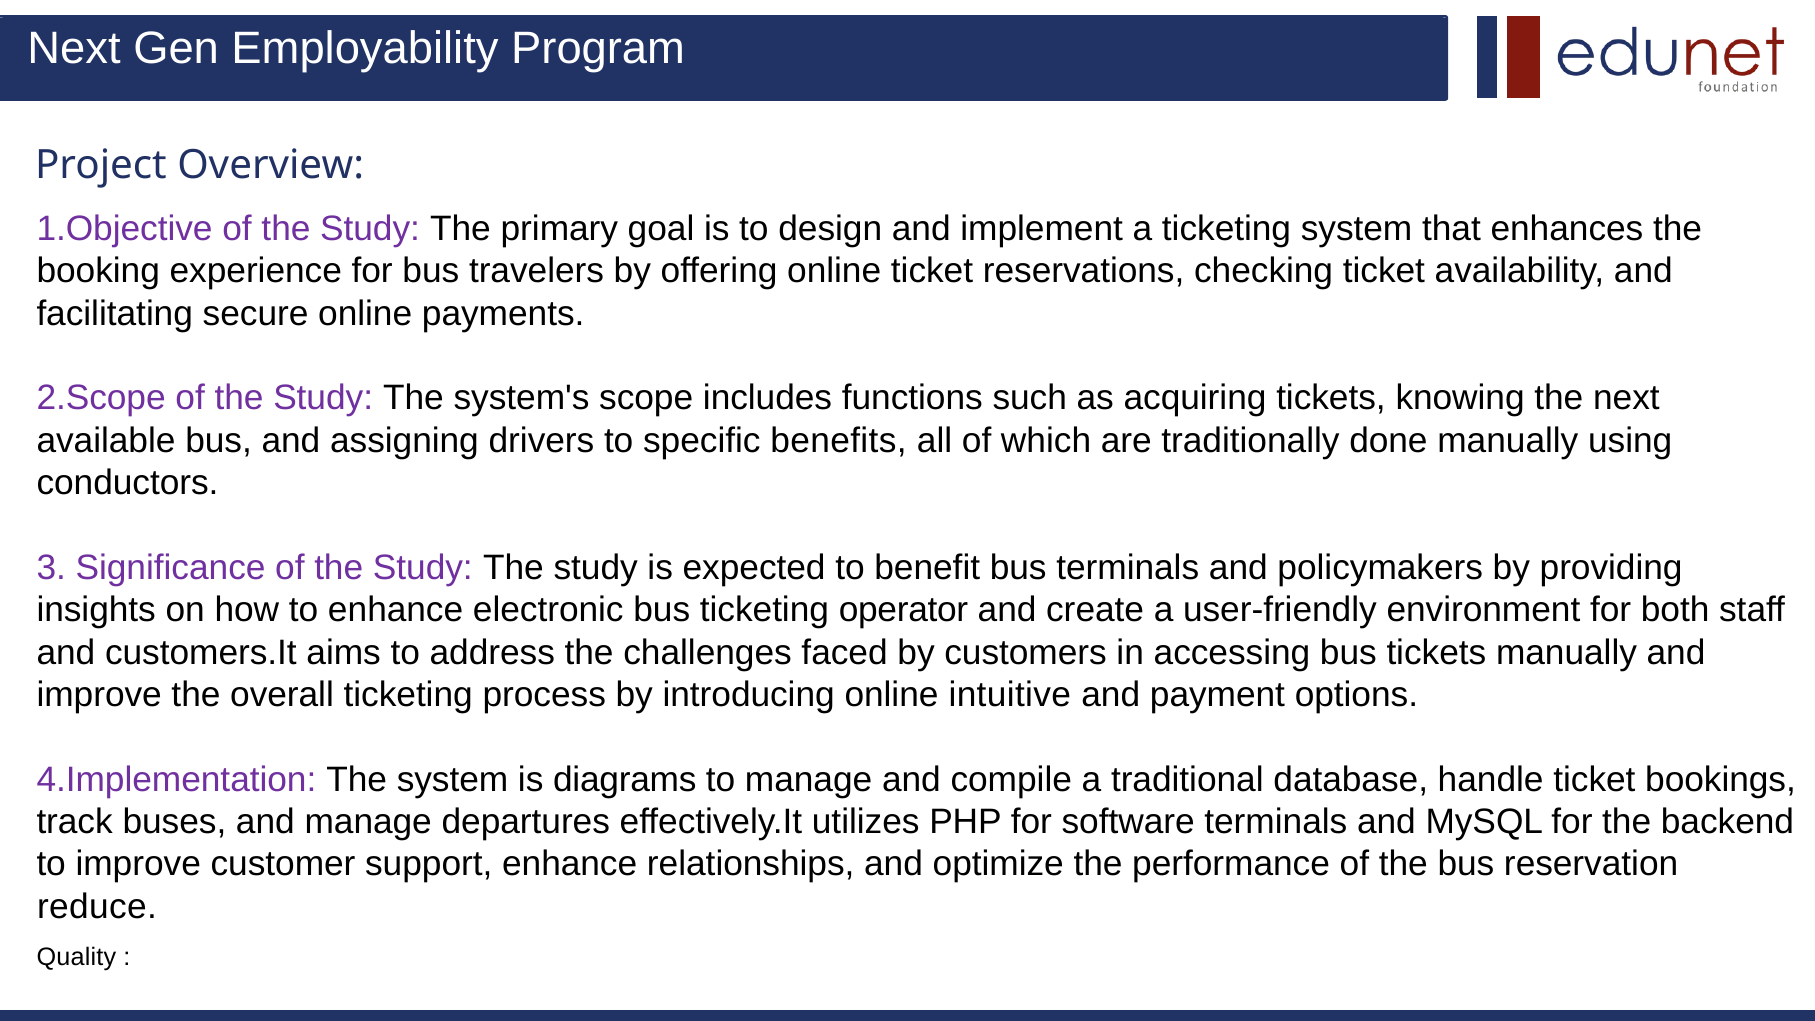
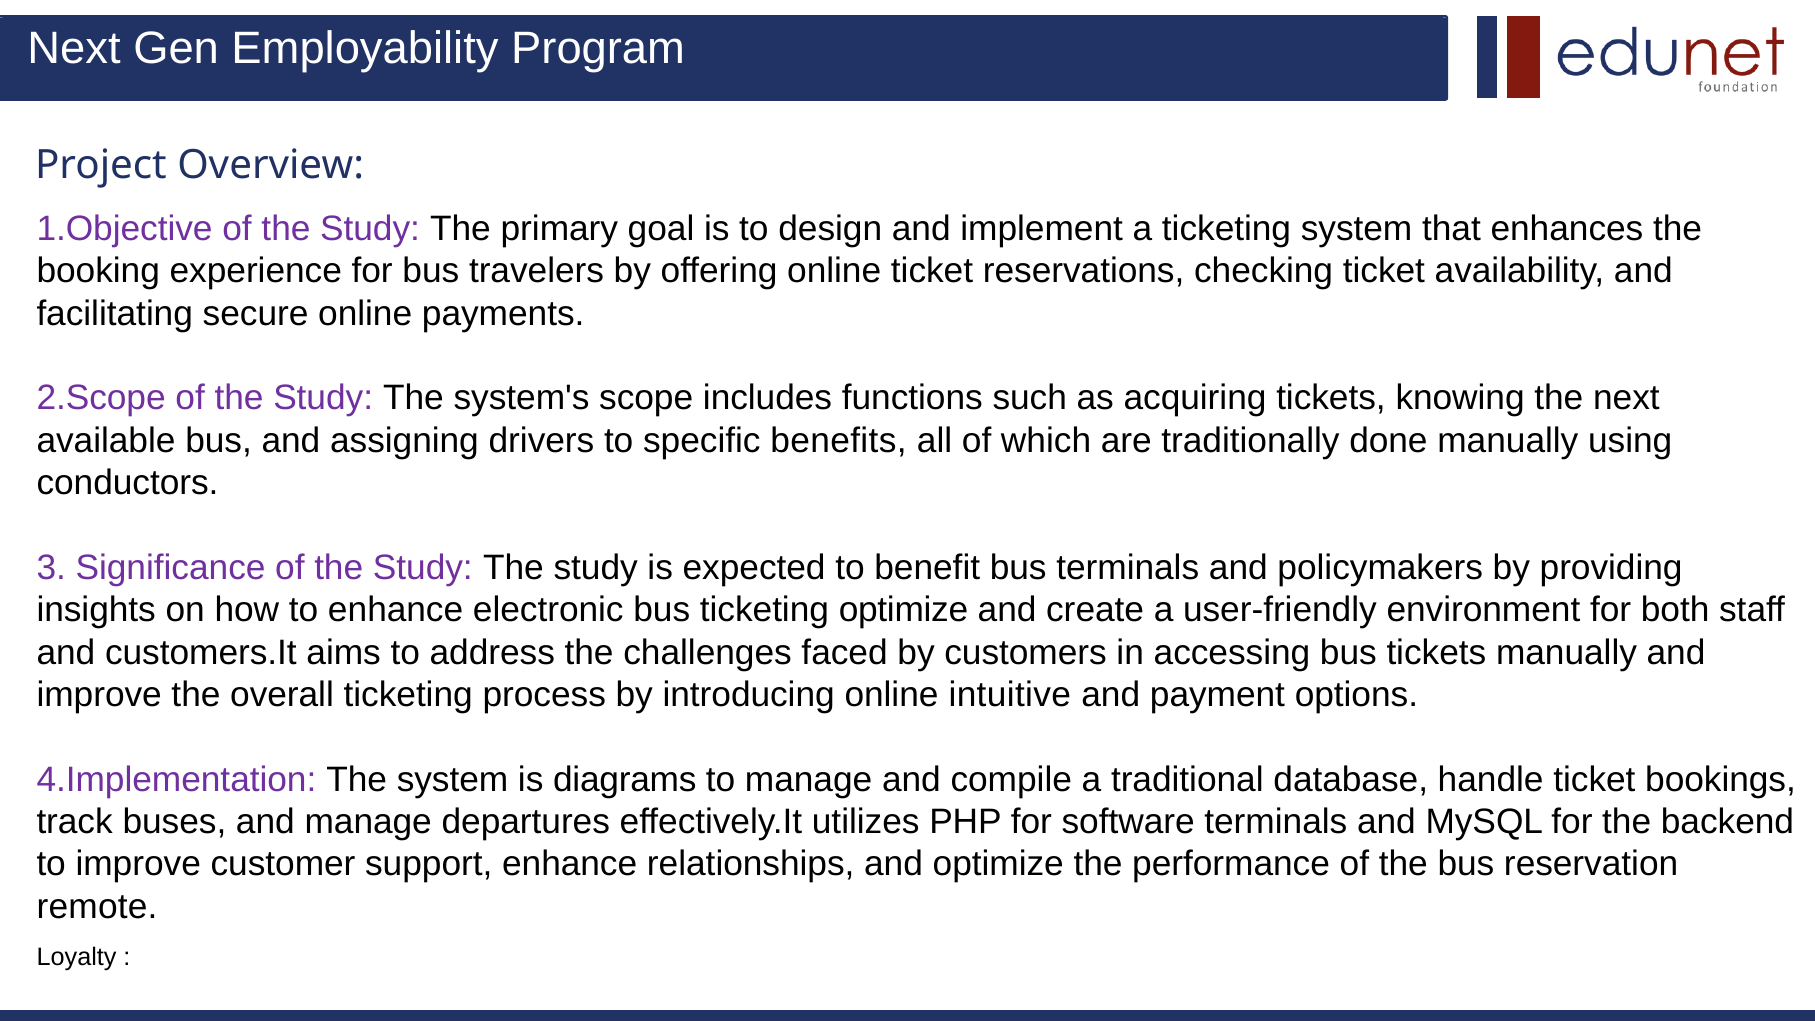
ticketing operator: operator -> optimize (903, 610)
reduce: reduce -> remote (97, 906)
Quality: Quality -> Loyalty (77, 957)
